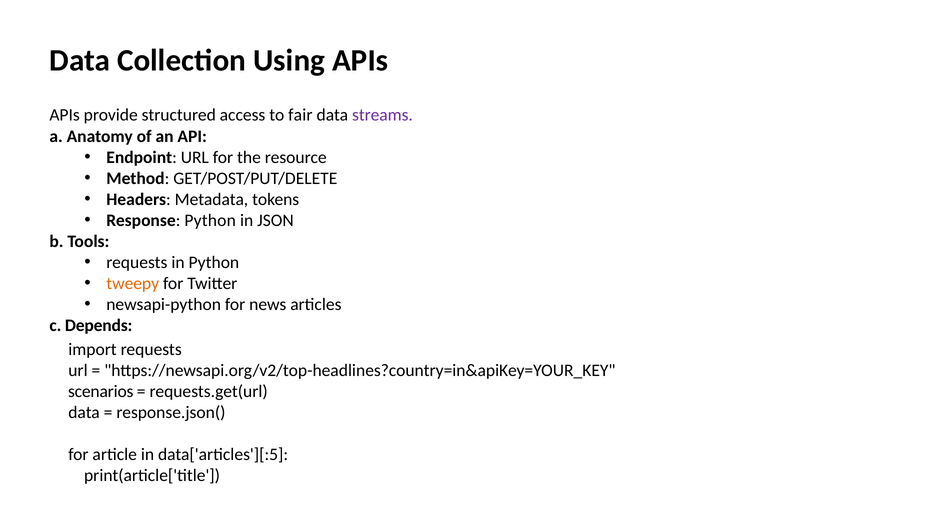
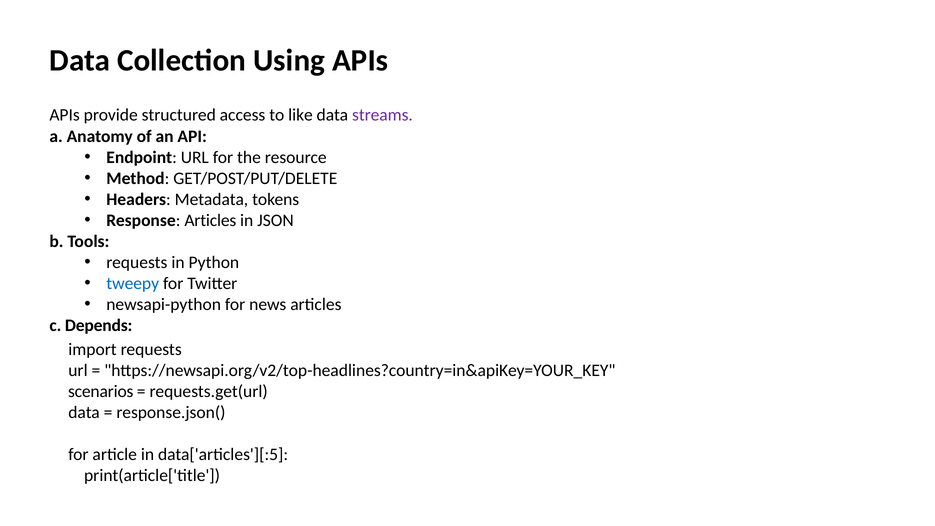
fair: fair -> like (300, 115)
Response Python: Python -> Articles (210, 220)
tweepy colour: orange -> blue (133, 283)
